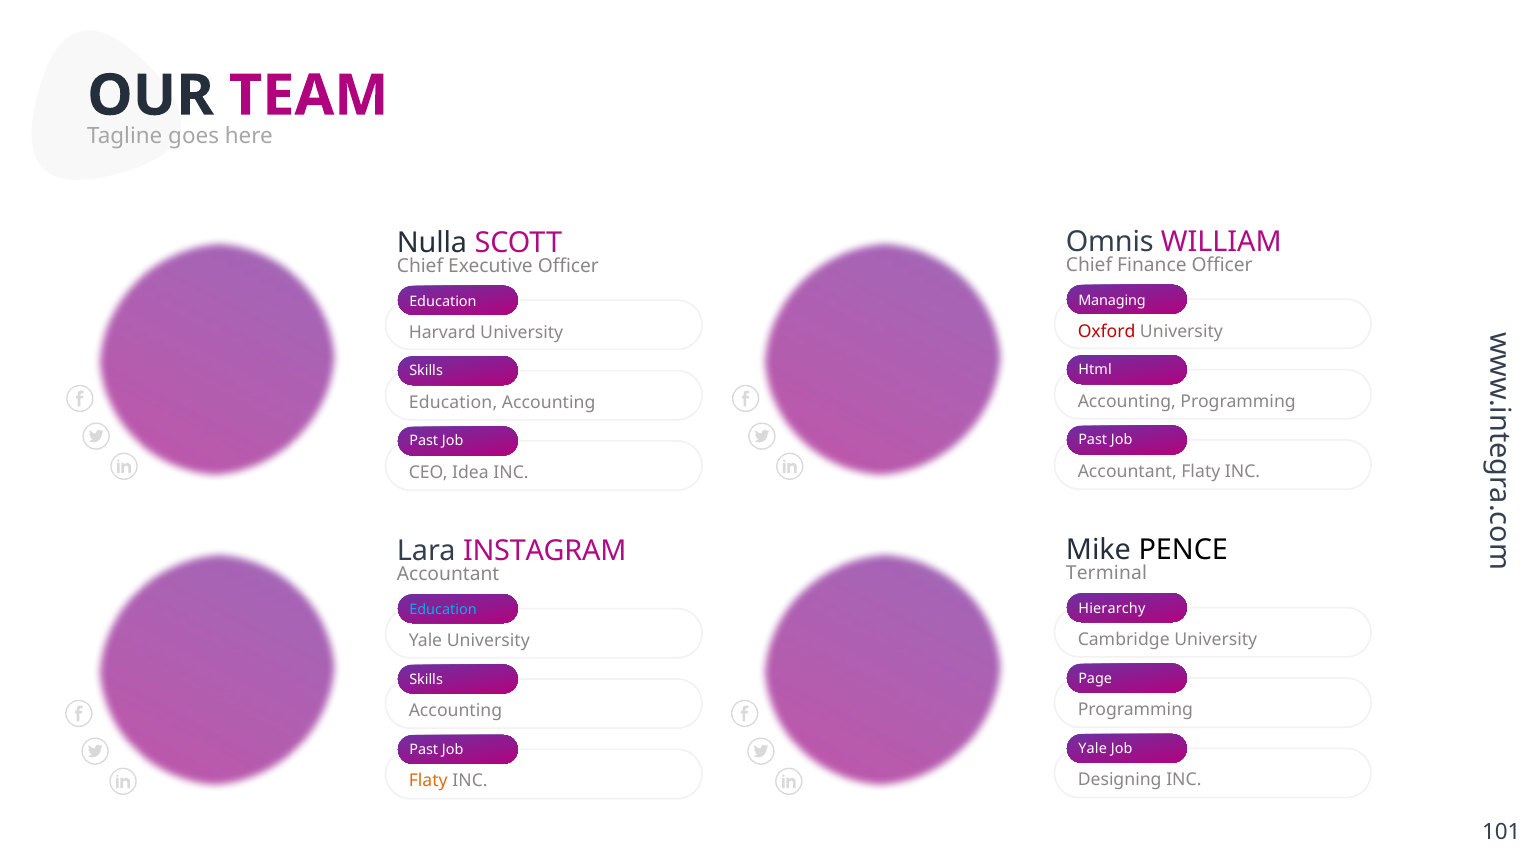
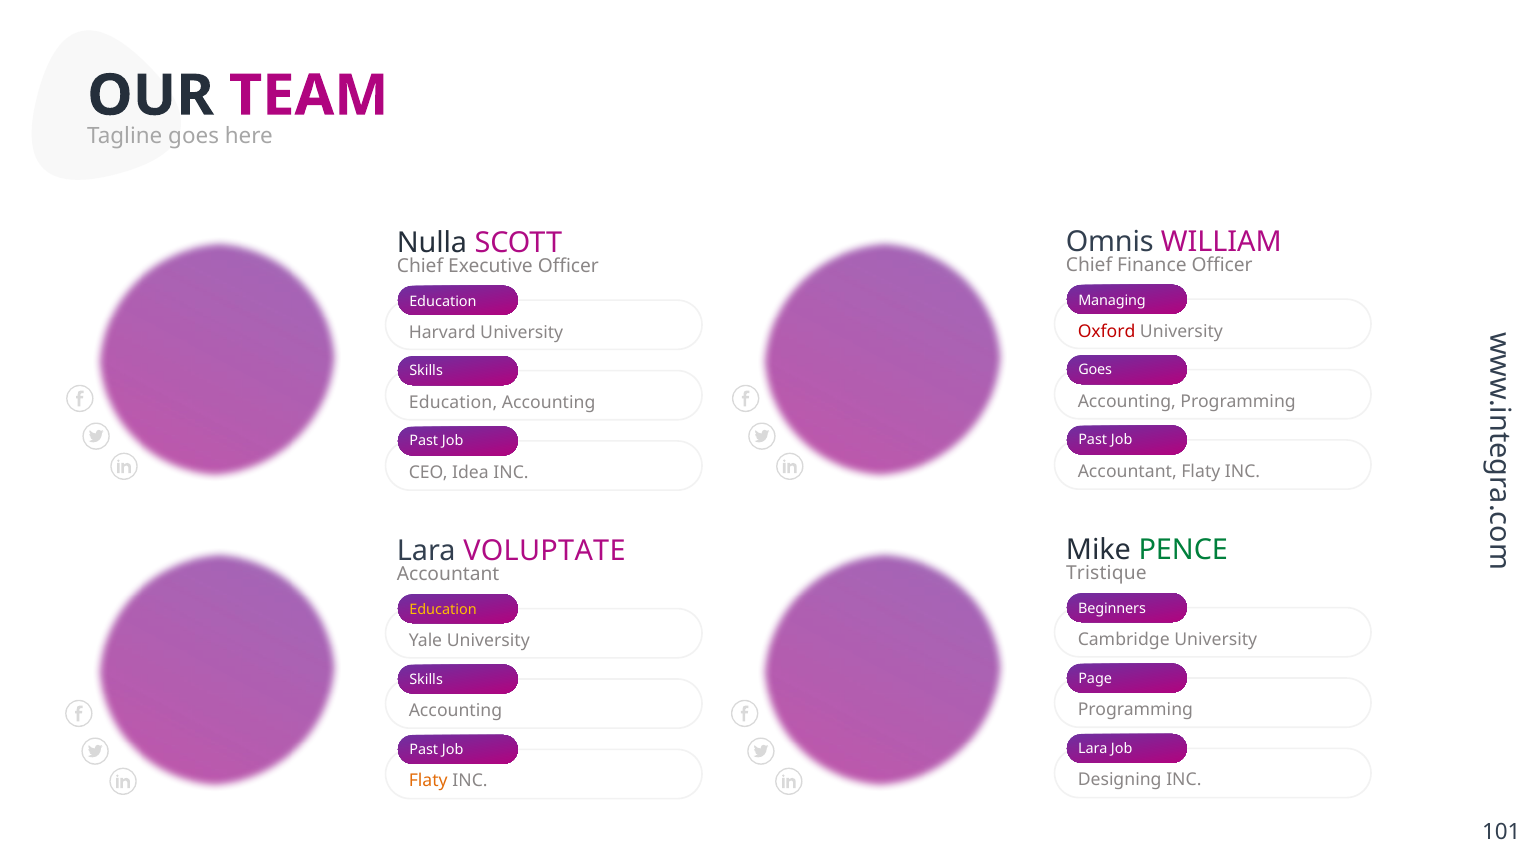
Html: Html -> Goes (1095, 370)
PENCE colour: black -> green (1183, 550)
INSTAGRAM: INSTAGRAM -> VOLUPTATE (544, 551)
Terminal: Terminal -> Tristique (1106, 573)
Hierarchy: Hierarchy -> Beginners (1112, 608)
Education colour: light blue -> yellow (443, 609)
Yale: Yale -> Lara (1093, 748)
